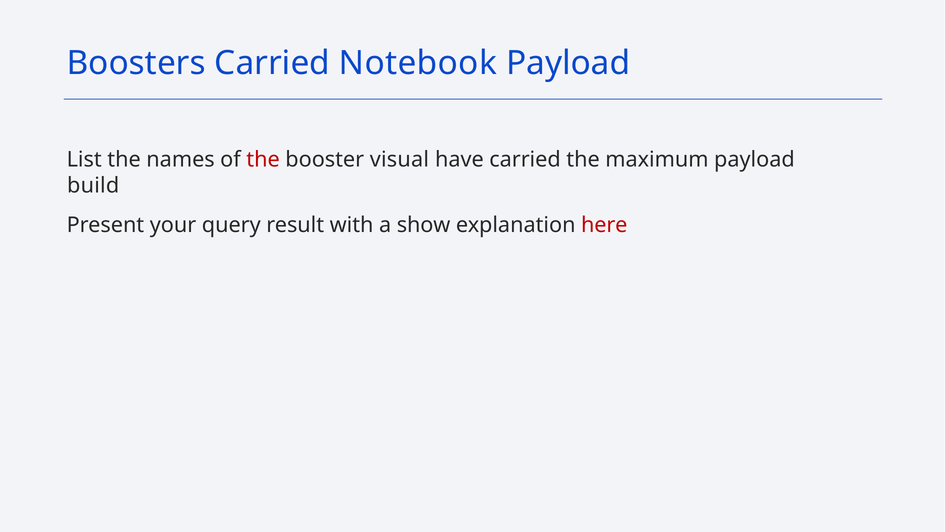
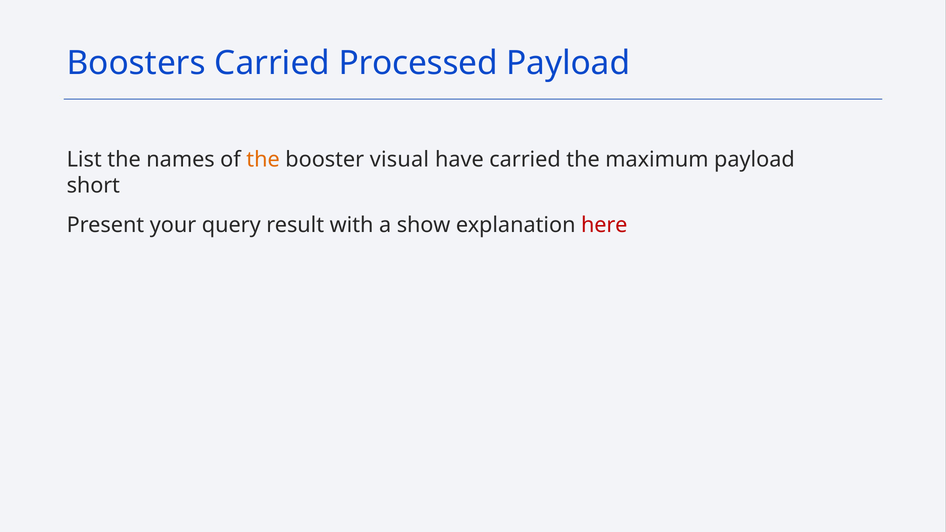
Notebook: Notebook -> Processed (418, 63)
the colour: red -> orange (263, 160)
build: build -> short (93, 186)
